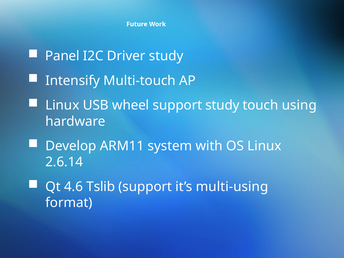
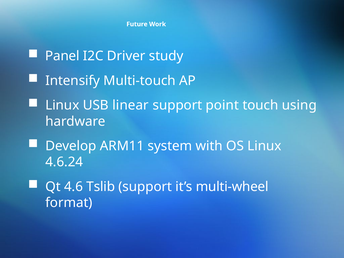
wheel: wheel -> linear (131, 105)
support study: study -> point (222, 105)
2.6.14: 2.6.14 -> 4.6.24 (64, 162)
multi-using: multi-using -> multi-wheel (232, 187)
